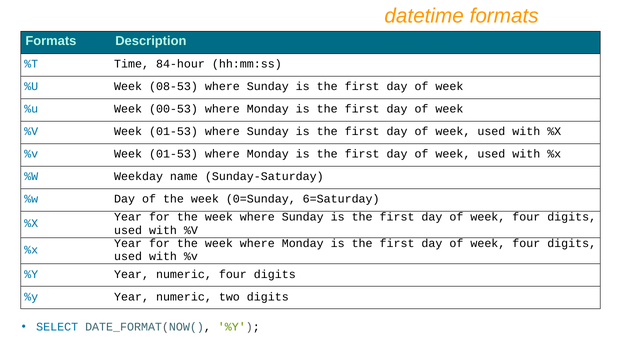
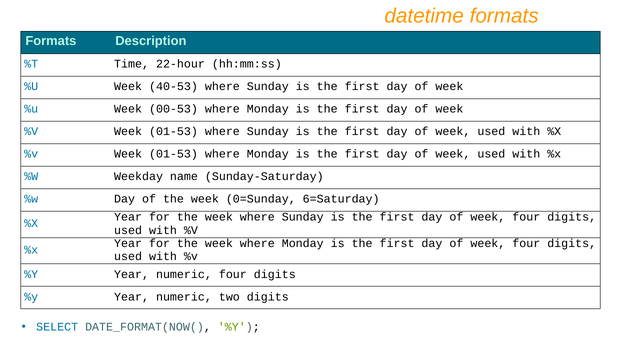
84-hour: 84-hour -> 22-hour (180, 64)
08-53: 08-53 -> 40-53 (173, 87)
